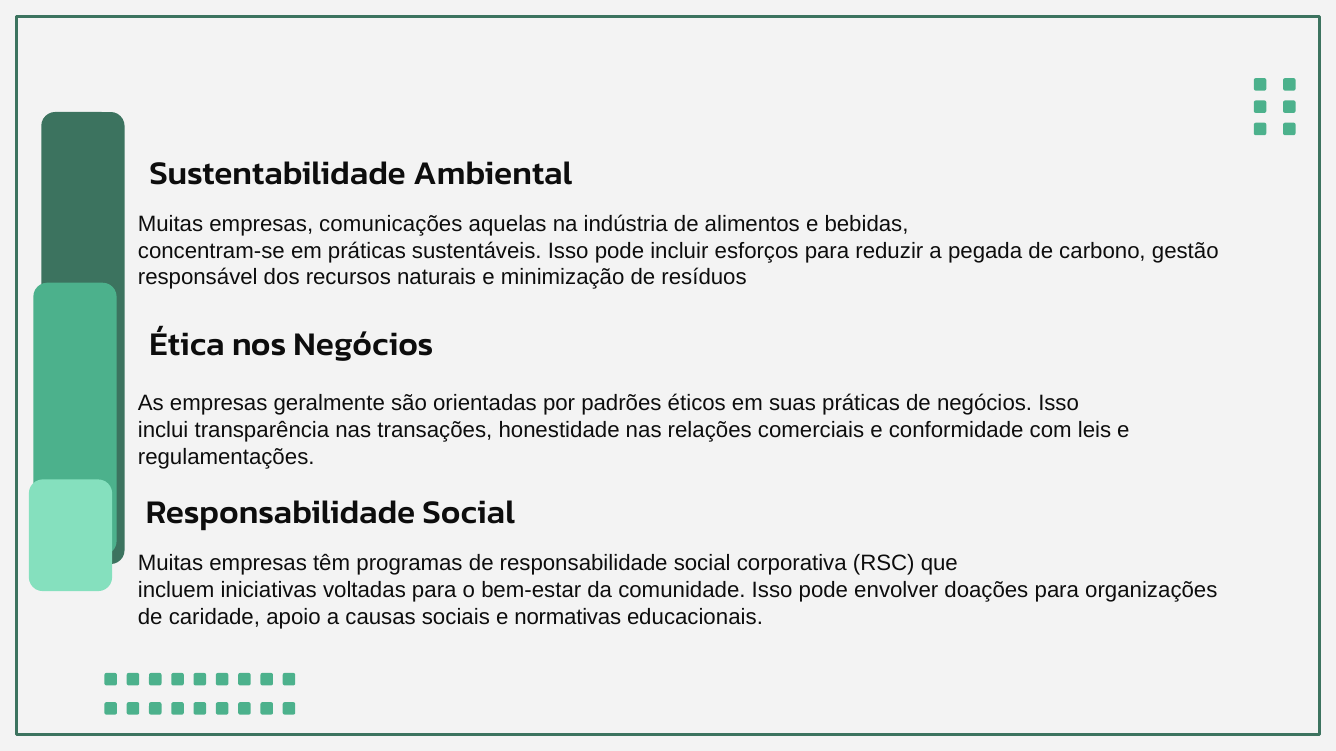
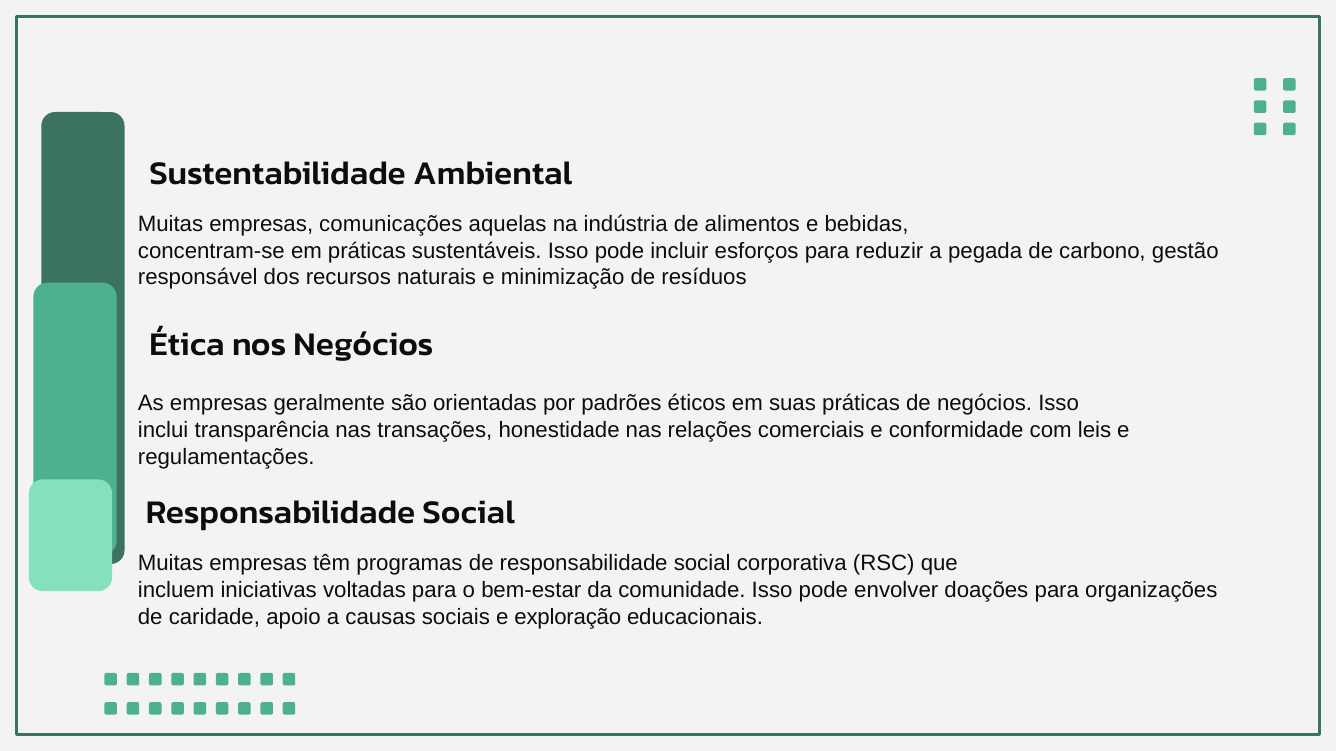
normativas: normativas -> exploração (568, 617)
